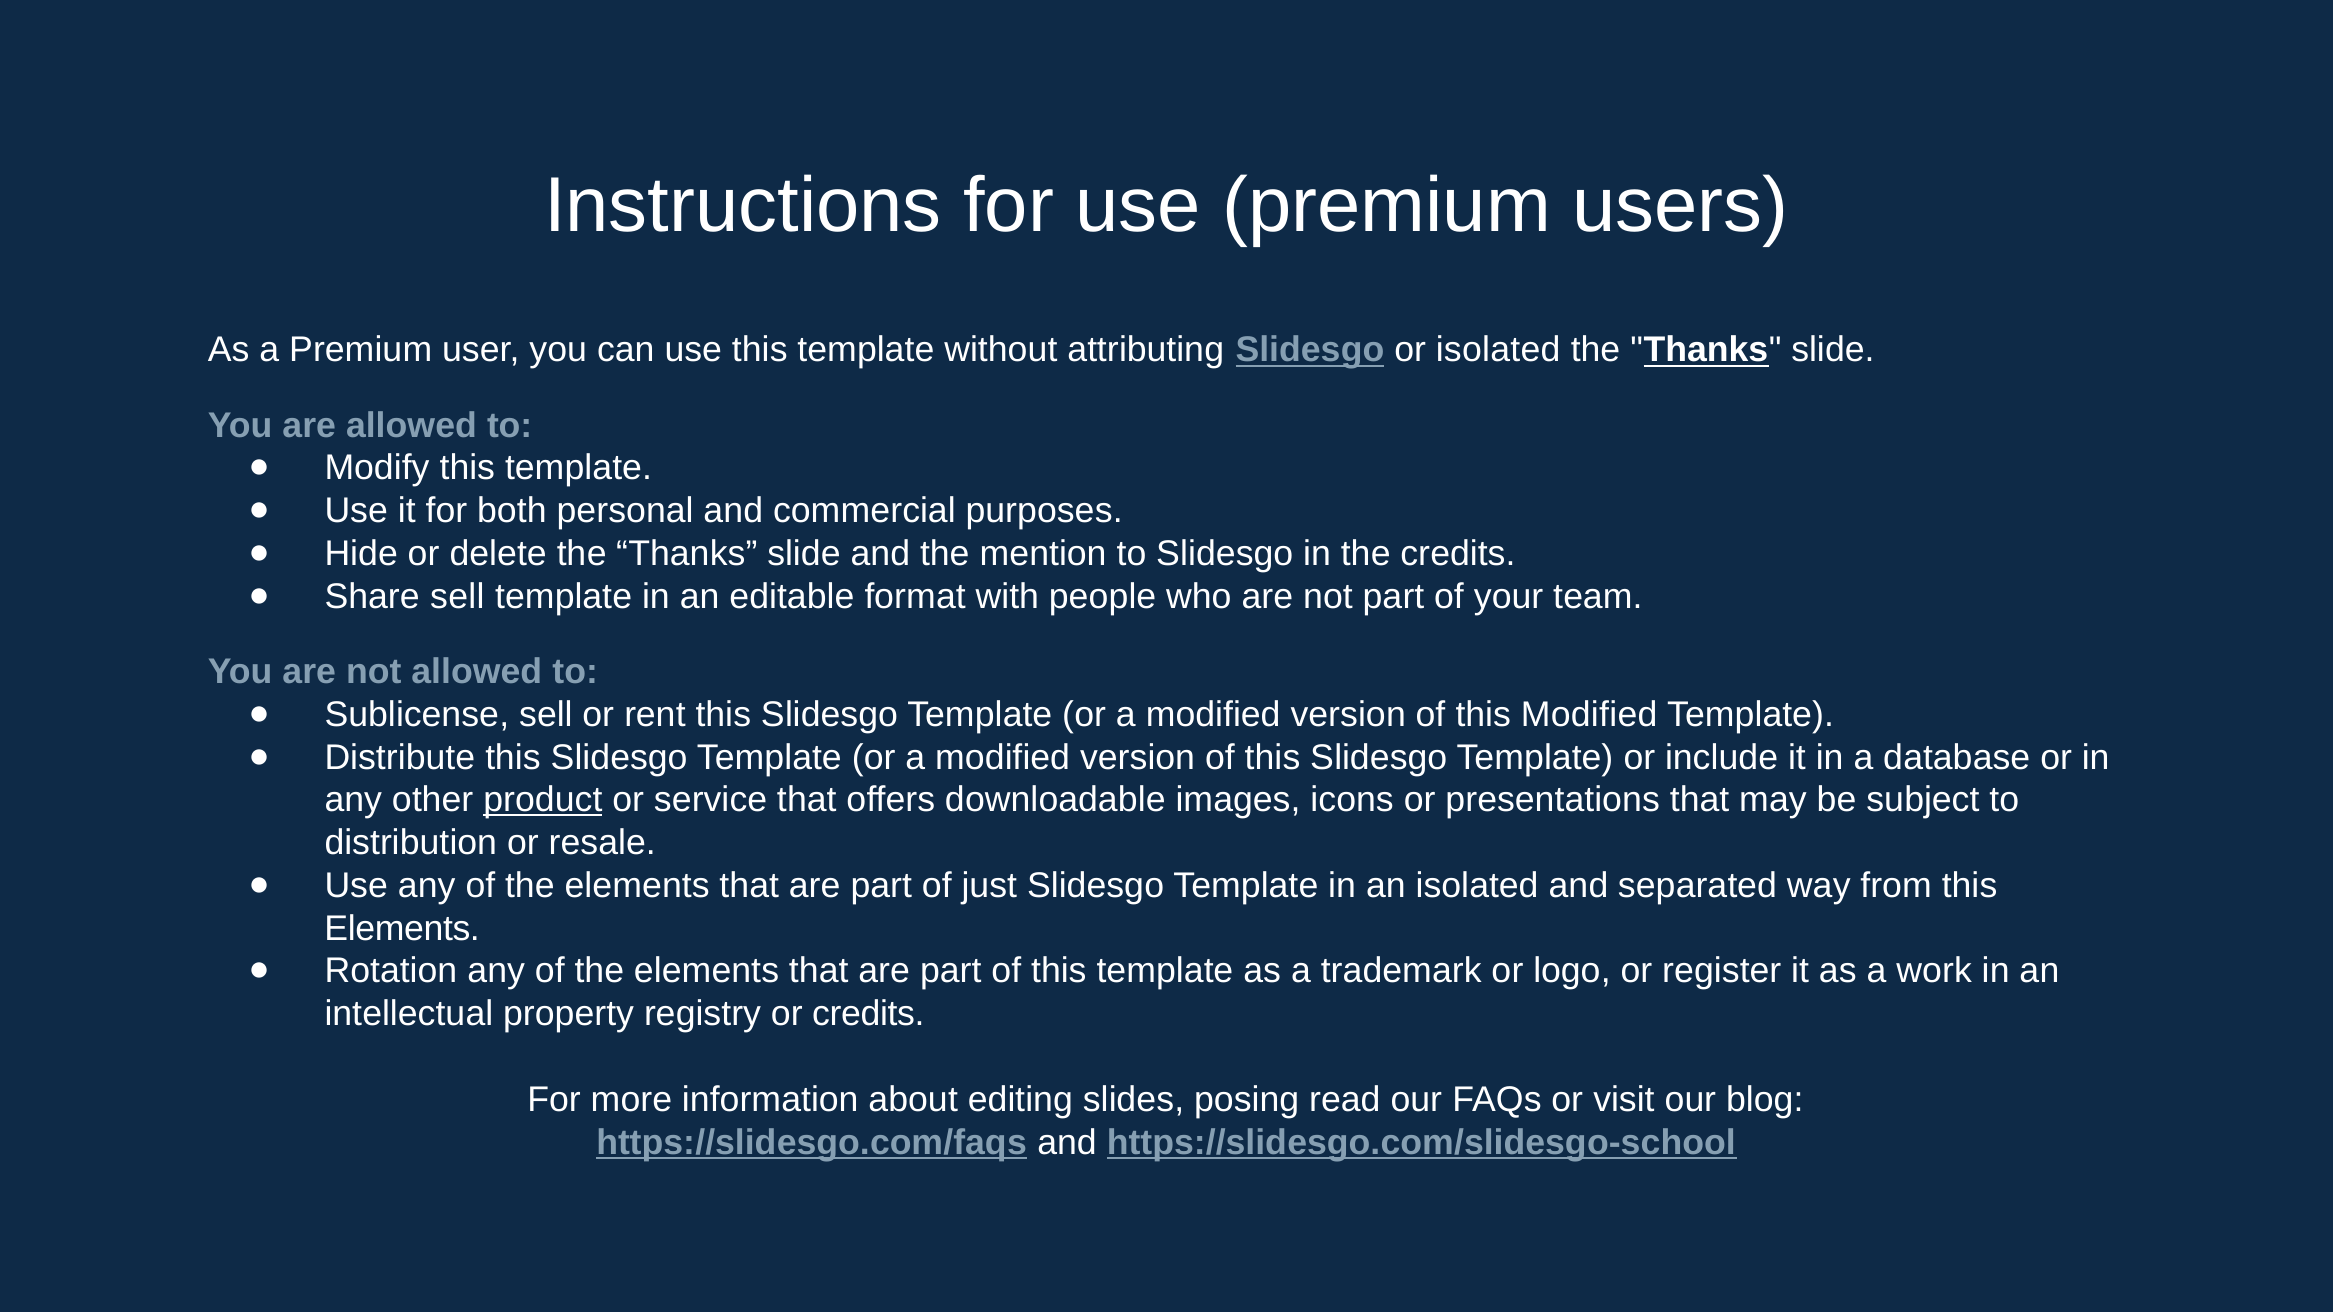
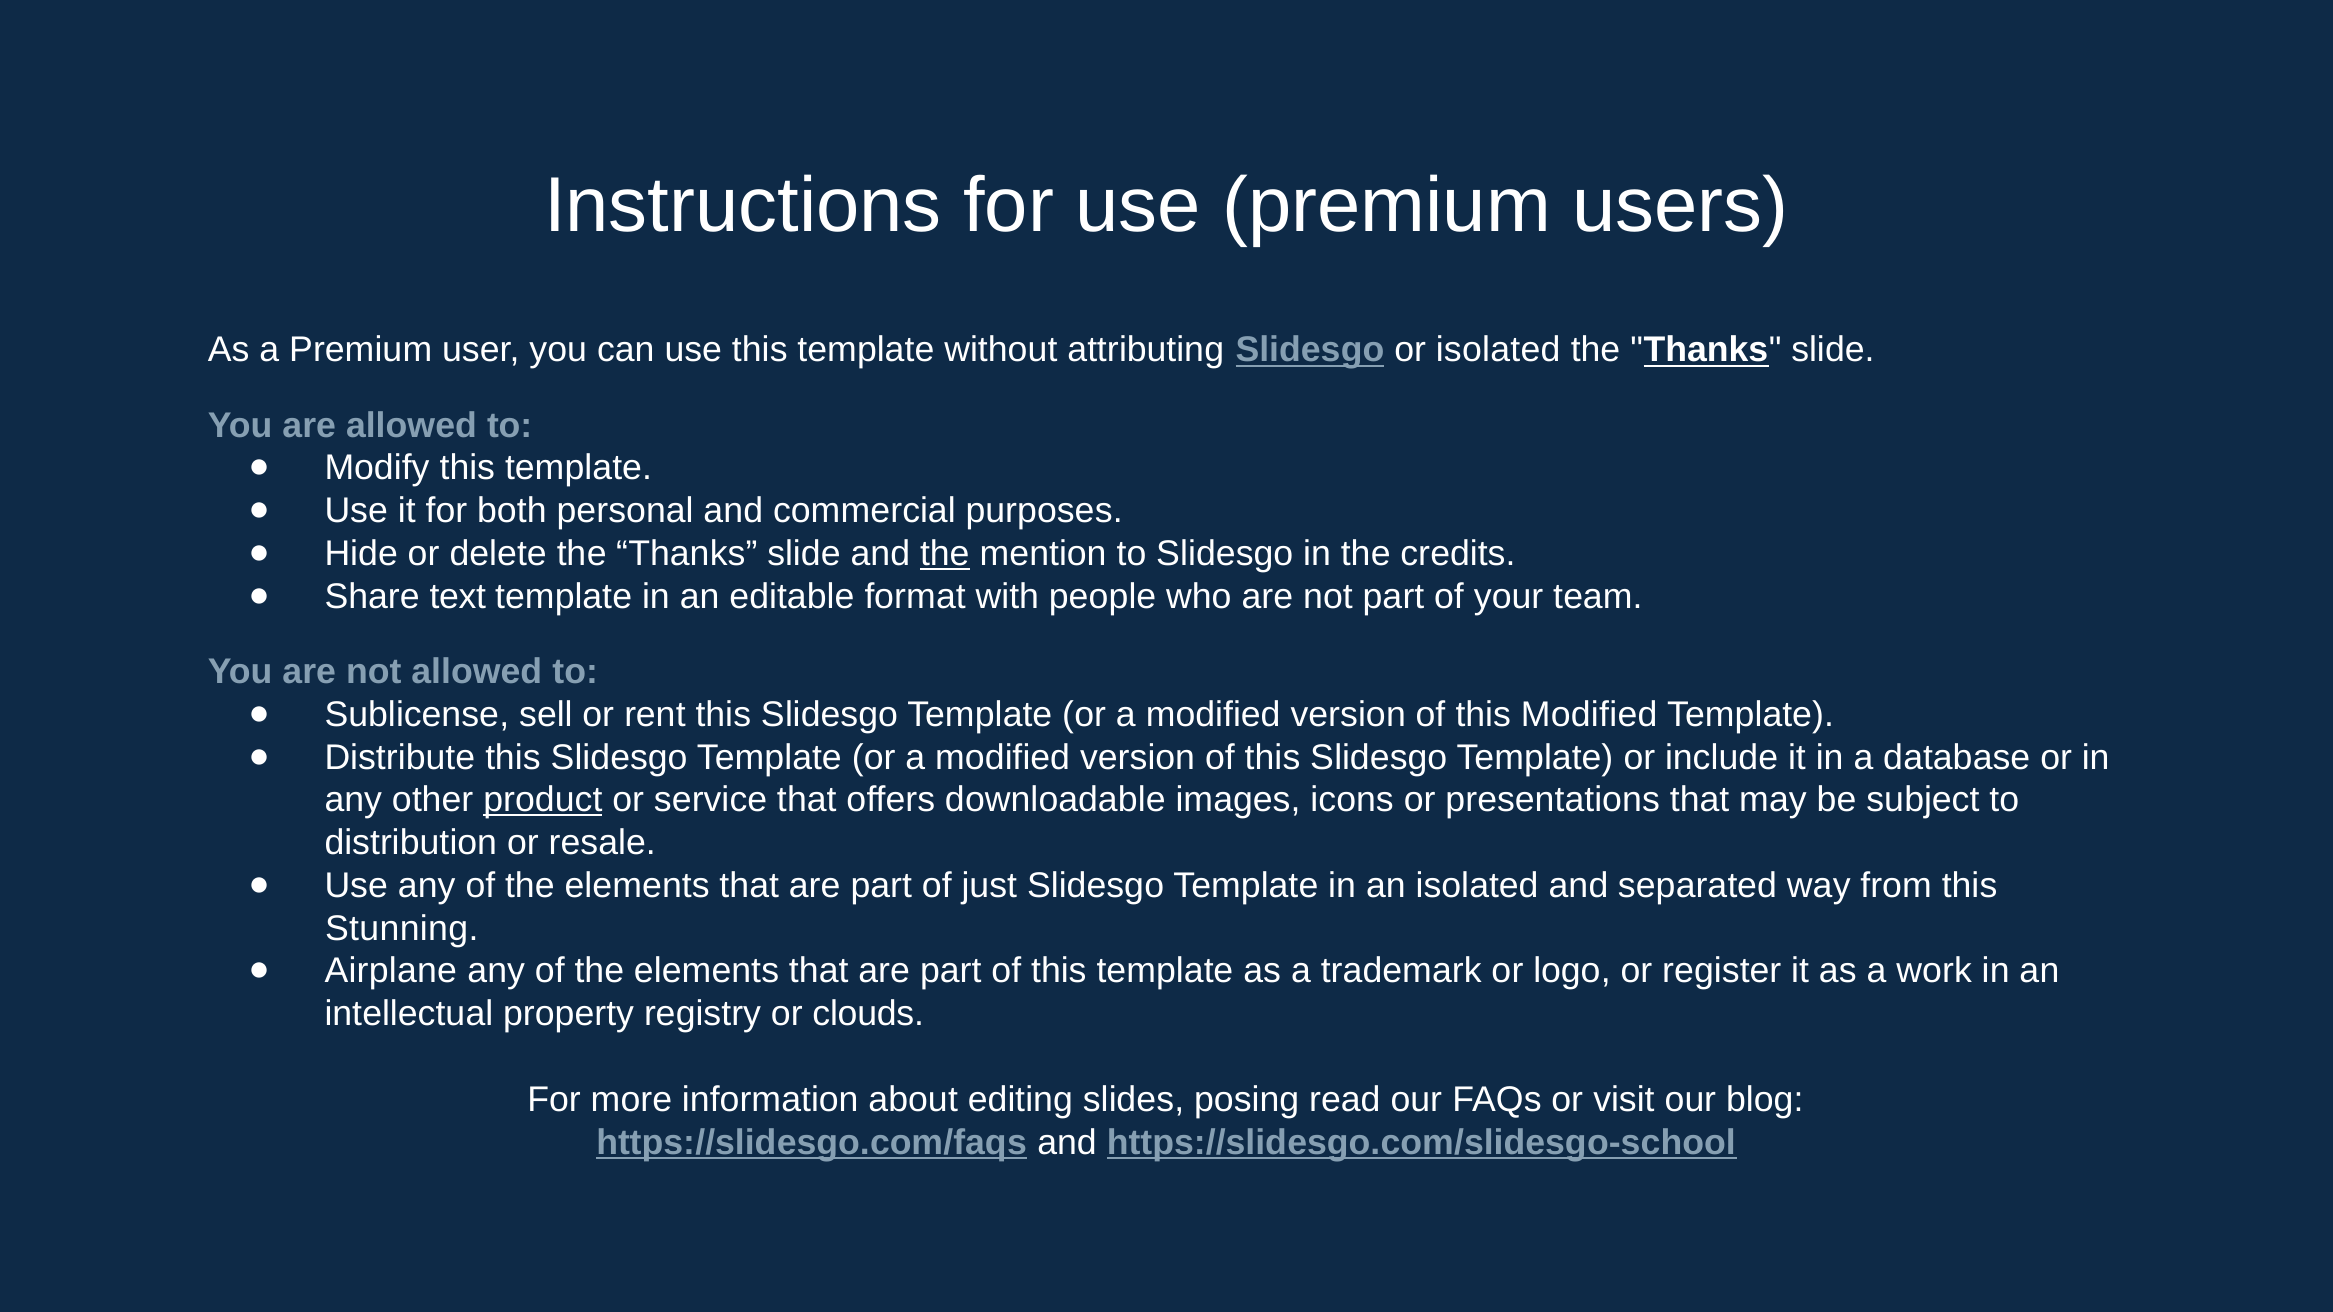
the underline: none -> present (945, 554)
Share sell: sell -> text (458, 597)
Elements: Elements -> Stunning (402, 929)
Rotation: Rotation -> Airplane (391, 971)
or credits: credits -> clouds (868, 1014)
